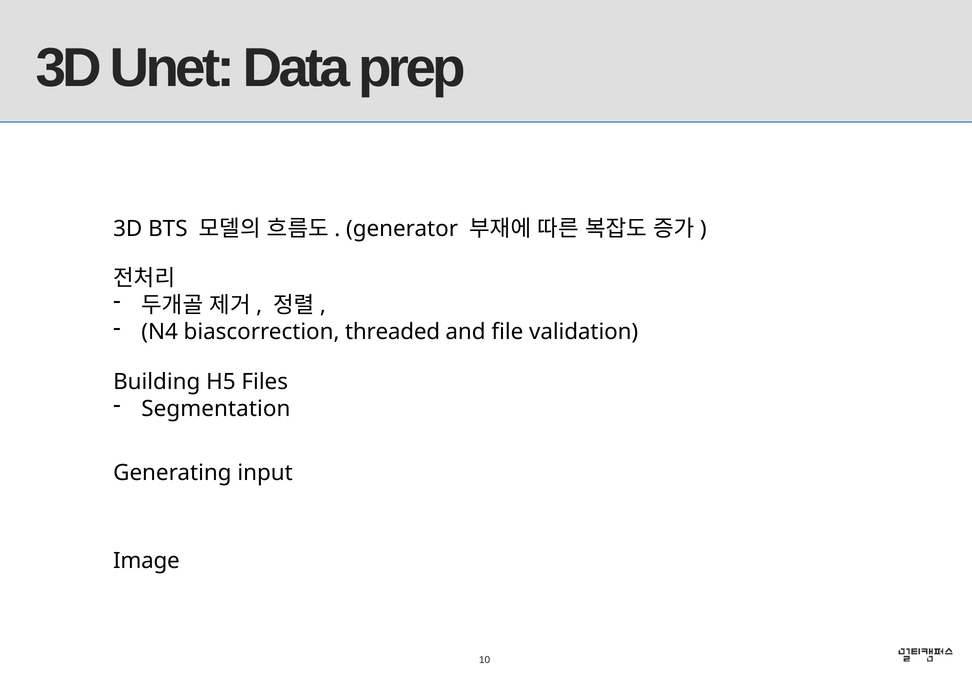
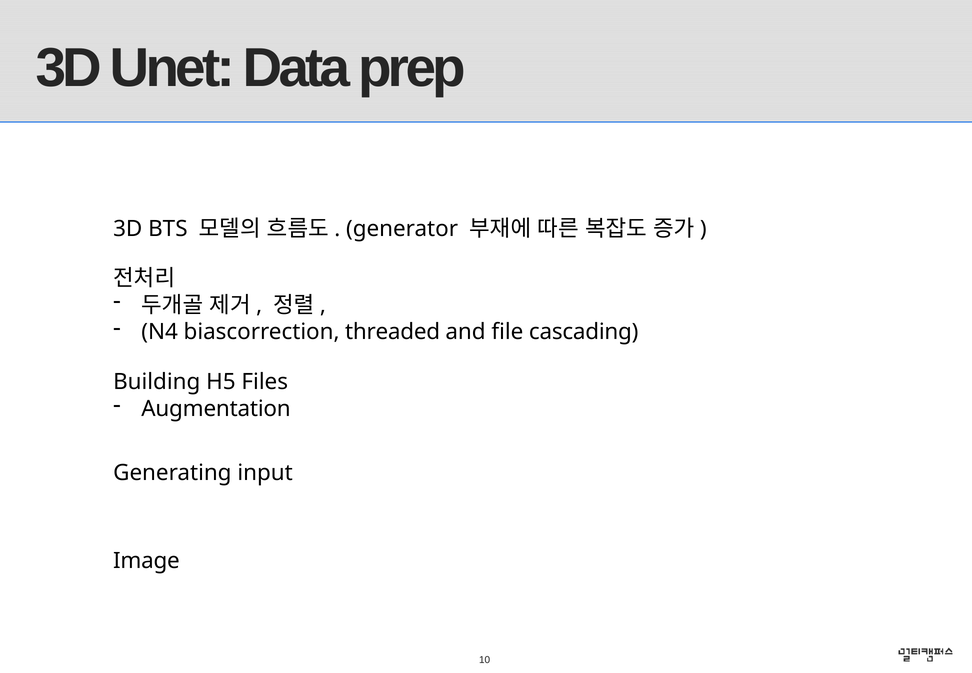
validation: validation -> cascading (584, 332)
Segmentation: Segmentation -> Augmentation (216, 409)
